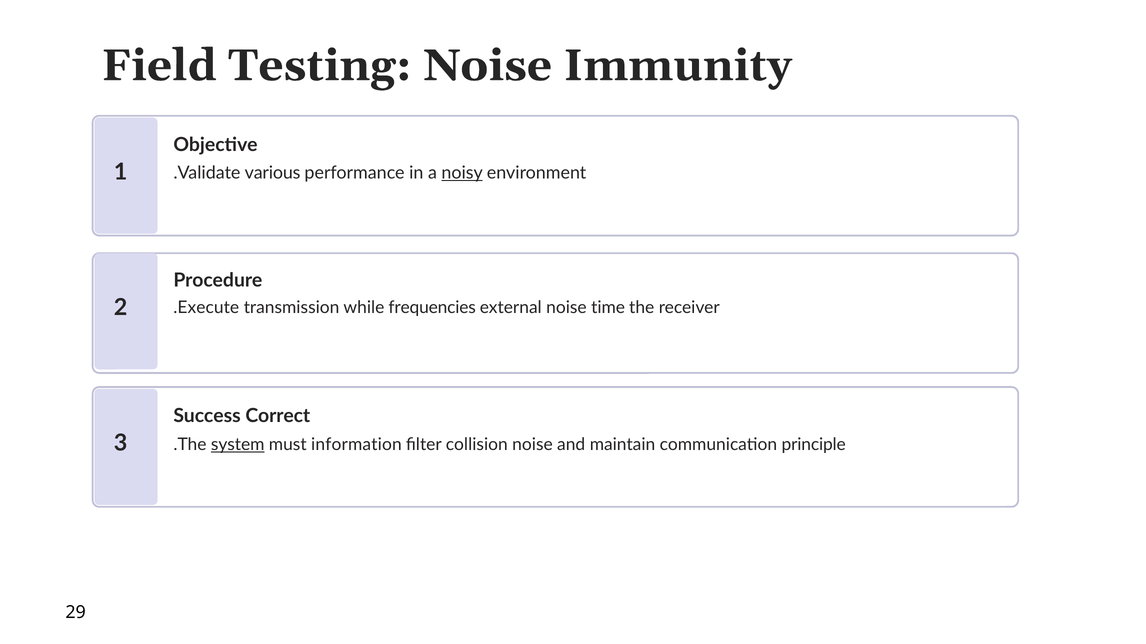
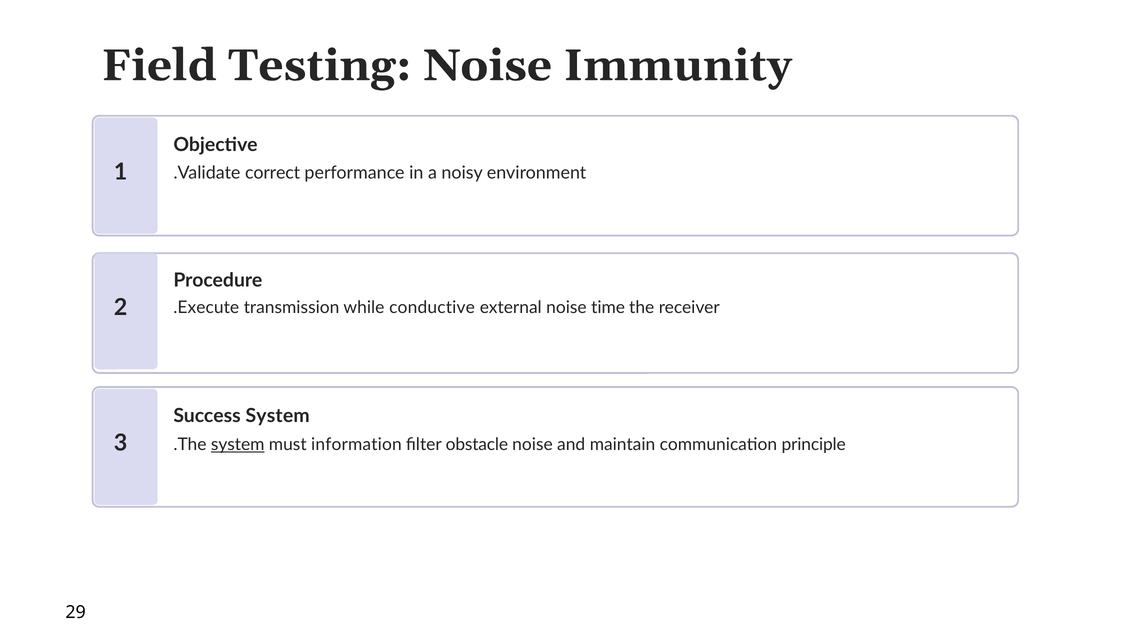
various: various -> correct (273, 173)
noisy underline: present -> none (462, 173)
frequencies: frequencies -> conductive (432, 308)
Success Correct: Correct -> System (278, 416)
collision: collision -> obstacle (477, 445)
